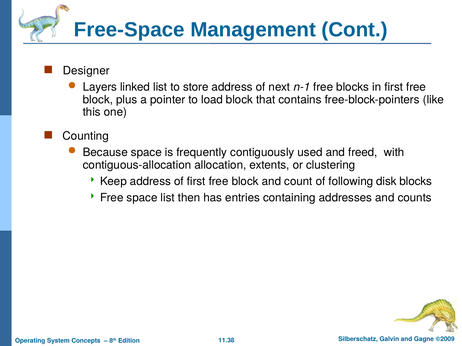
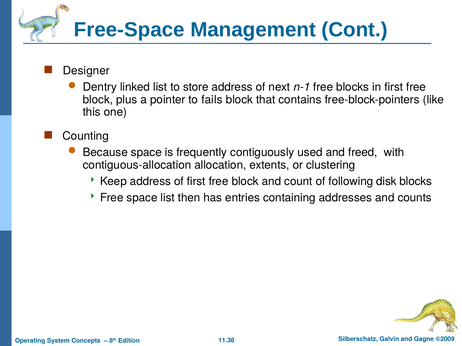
Layers: Layers -> Dentry (100, 87)
load: load -> fails (212, 100)
